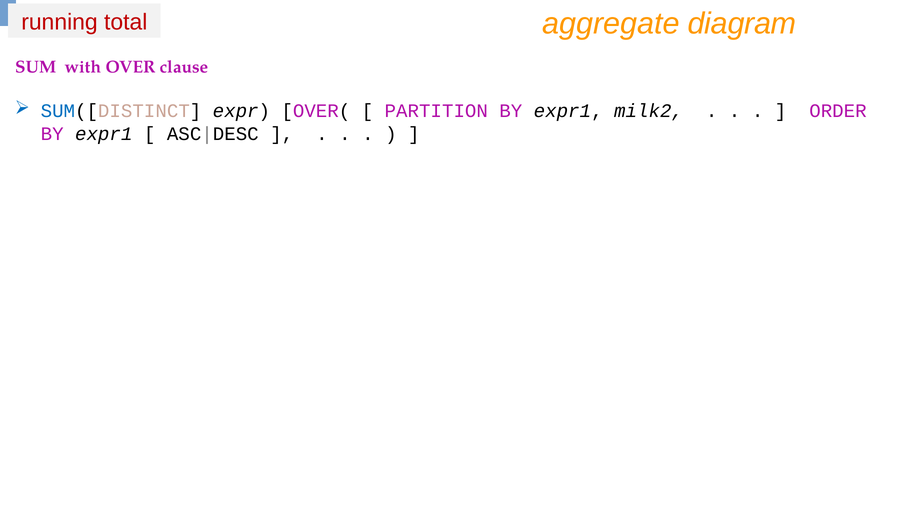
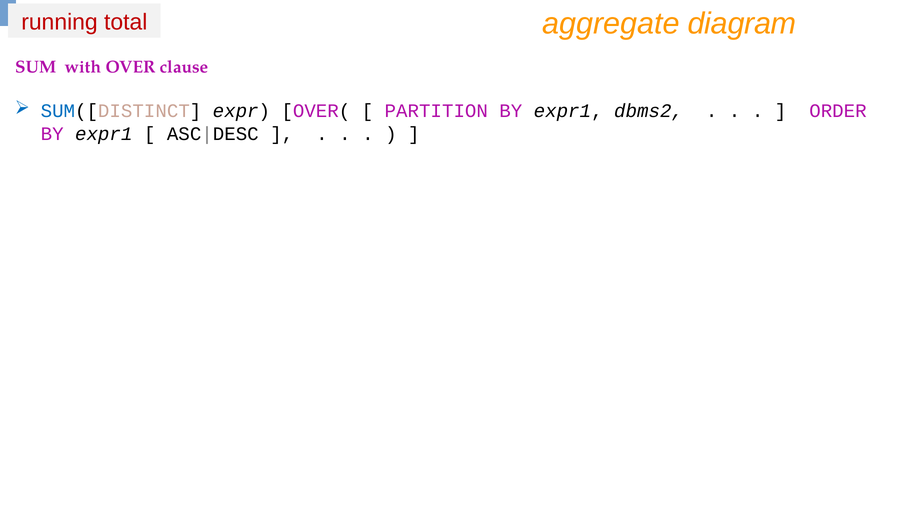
milk2: milk2 -> dbms2 (649, 111)
